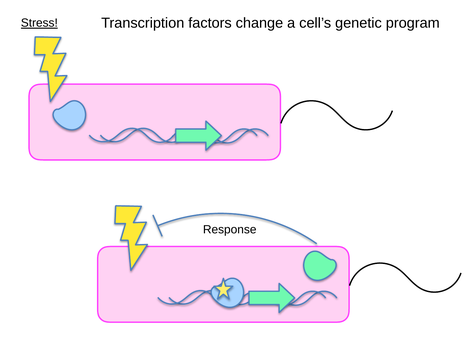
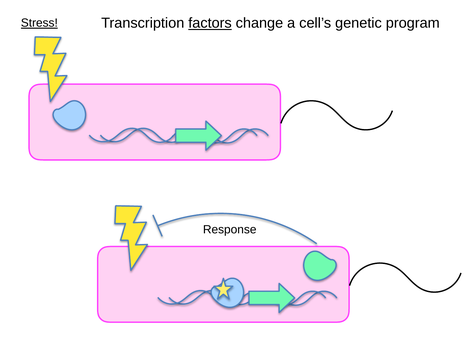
factors underline: none -> present (210, 23)
